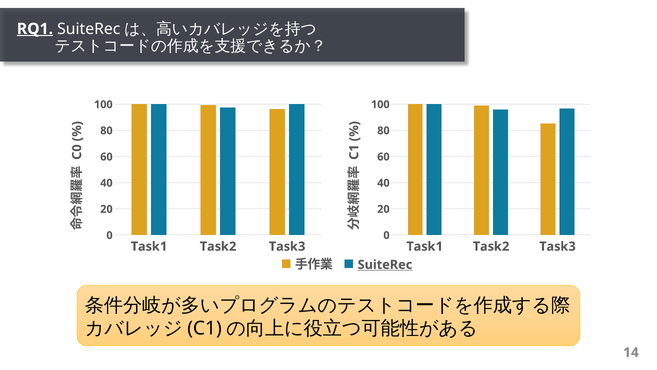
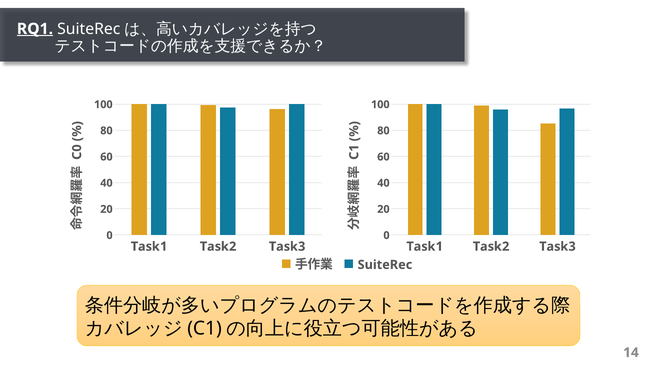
SuiteRec underline: present -> none (385, 264)
